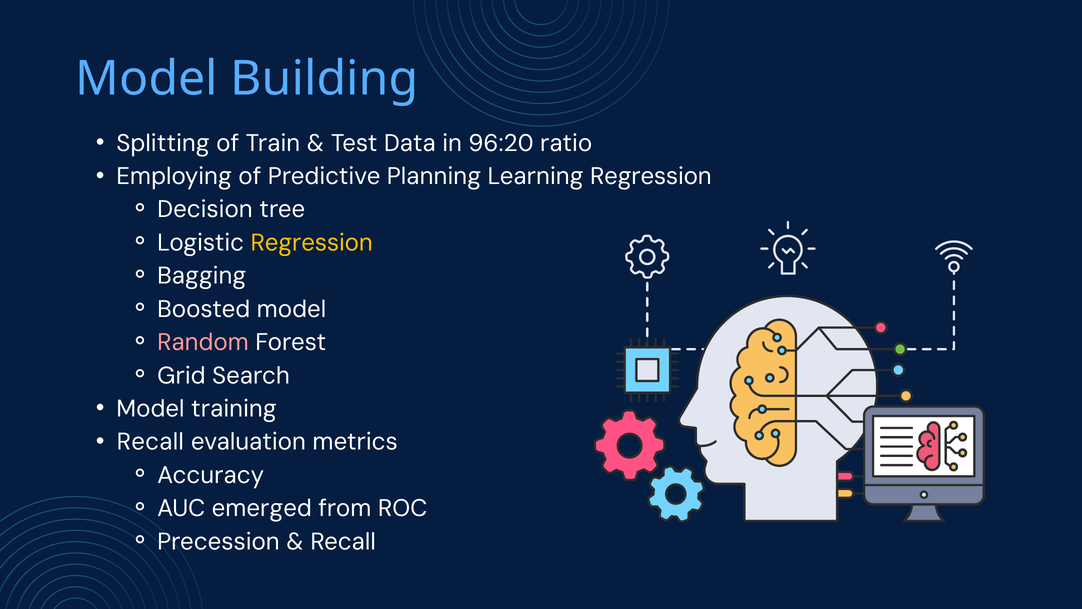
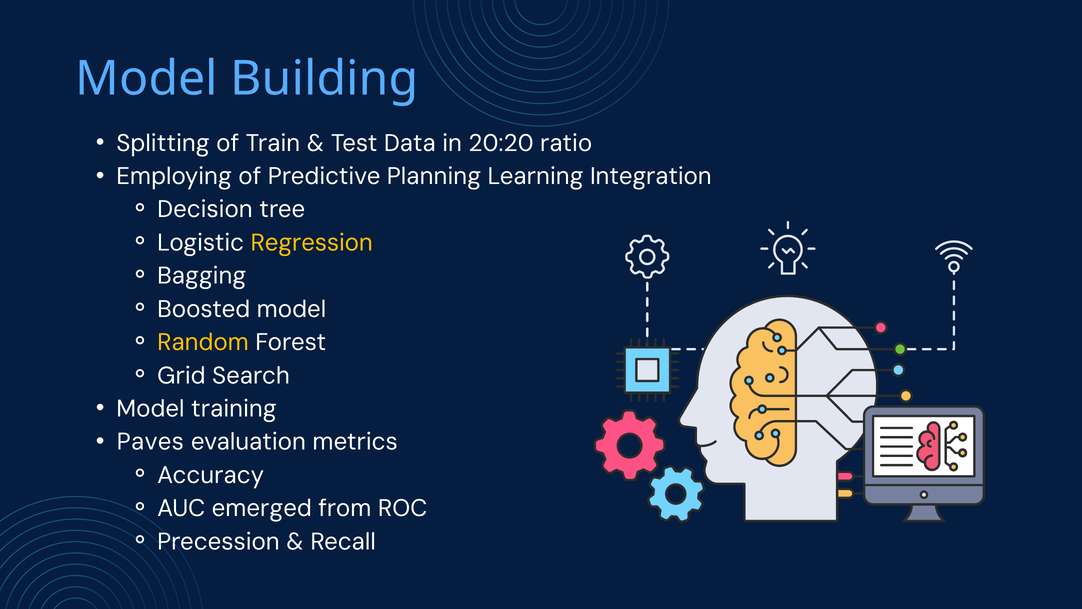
96:20: 96:20 -> 20:20 (501, 143)
Learning Regression: Regression -> Integration (651, 176)
Random colour: pink -> yellow (203, 342)
Recall: Recall -> Paves (150, 442)
